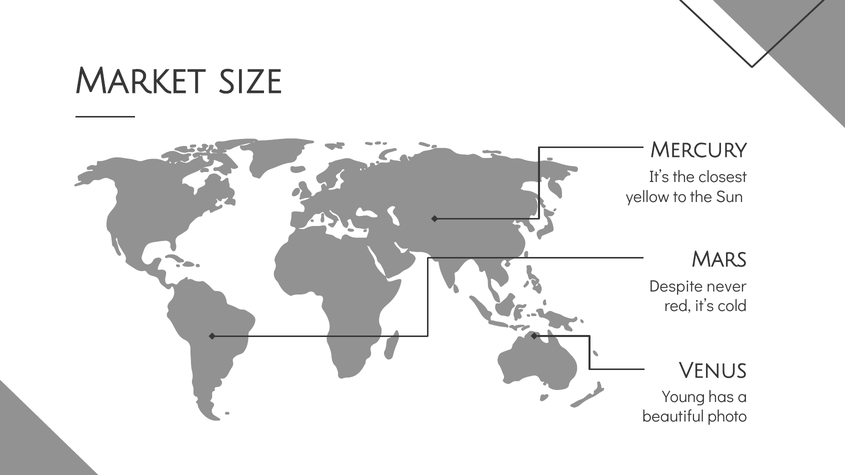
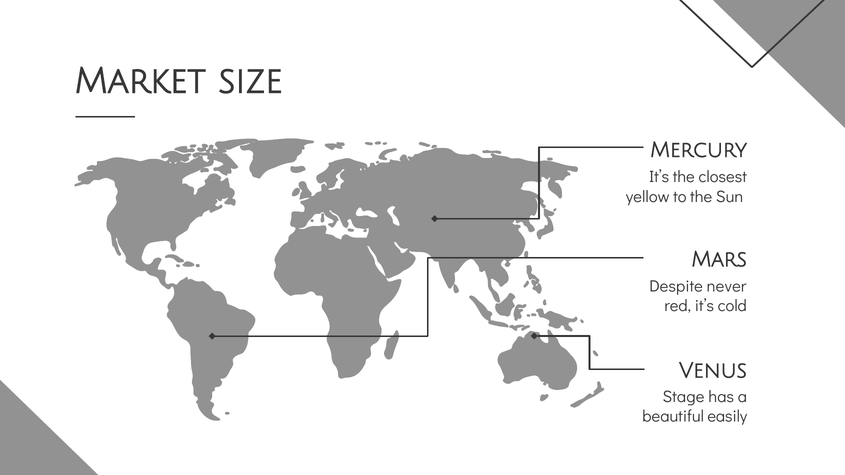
Young: Young -> Stage (683, 397)
photo: photo -> easily (727, 417)
